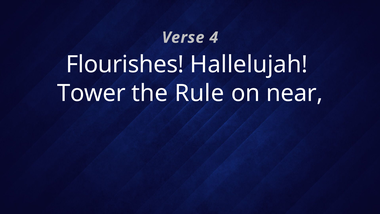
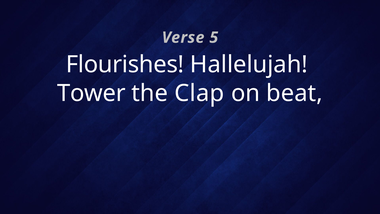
4: 4 -> 5 (214, 38)
Rule: Rule -> Clap (199, 93)
near: near -> beat (294, 93)
